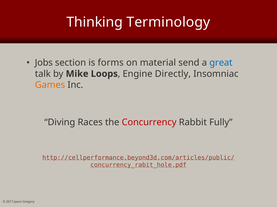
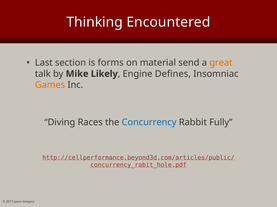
Terminology: Terminology -> Encountered (168, 22)
Jobs: Jobs -> Last (44, 63)
great colour: blue -> orange (221, 63)
Loops: Loops -> Likely (104, 74)
Directly: Directly -> Defines (173, 74)
Concurrency colour: red -> blue (149, 123)
